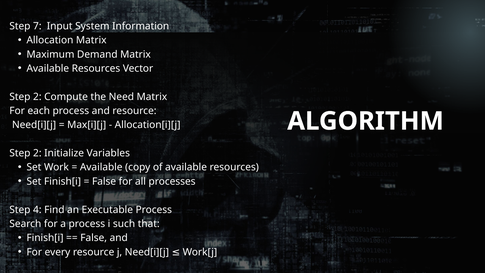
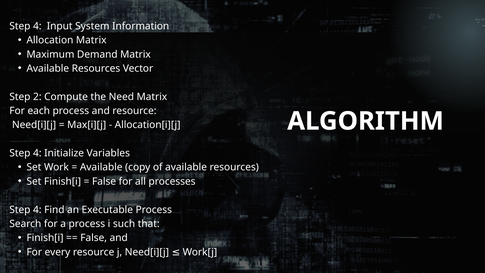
7: 7 -> 4 (37, 26)
2: 2 -> 4 (37, 153)
